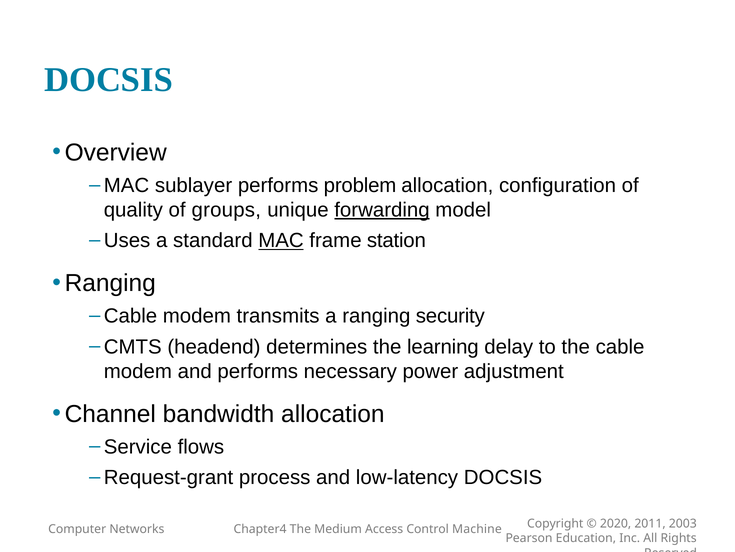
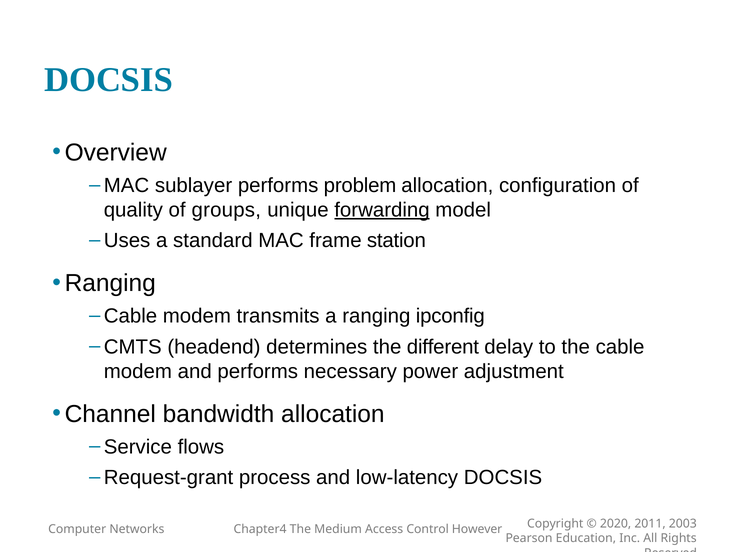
MAC underline: present -> none (281, 240)
security: security -> ipconfig (450, 316)
learning: learning -> different (443, 346)
Machine: Machine -> However (477, 529)
